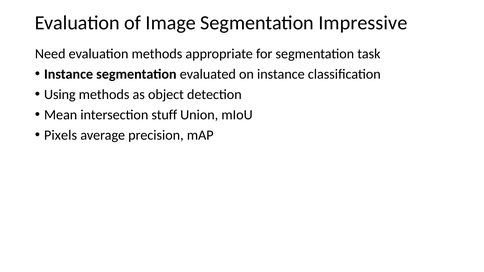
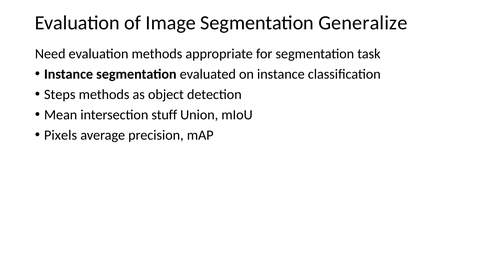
Impressive: Impressive -> Generalize (363, 23)
Using: Using -> Steps (60, 95)
